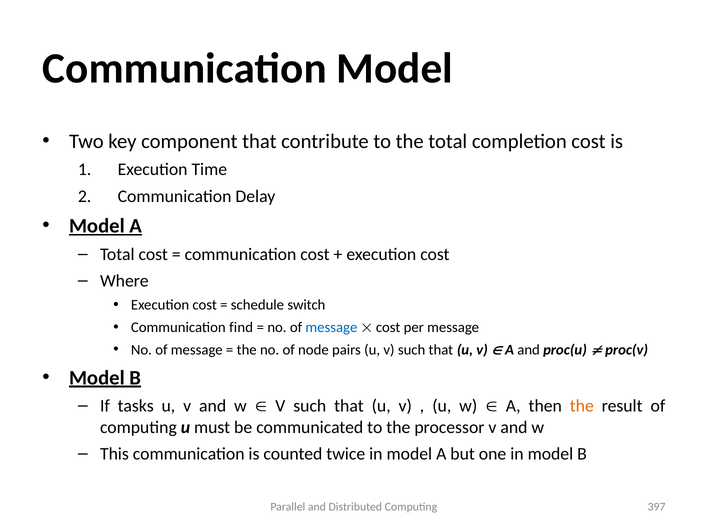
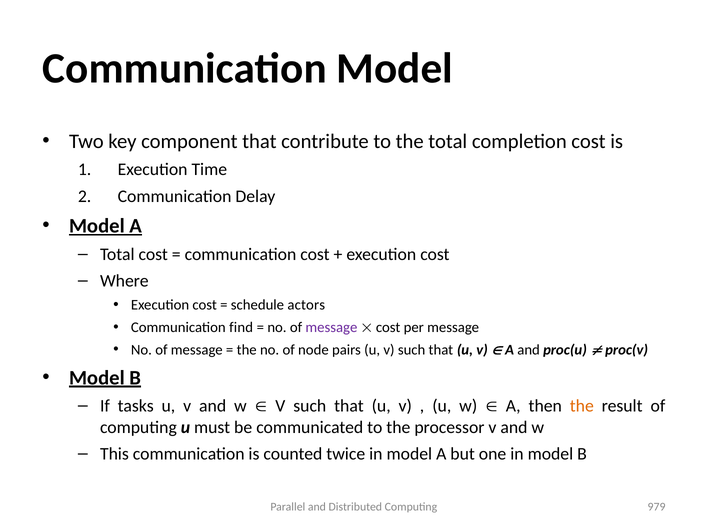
switch: switch -> actors (306, 305)
message colour: blue -> purple (331, 327)
397: 397 -> 979 (657, 507)
